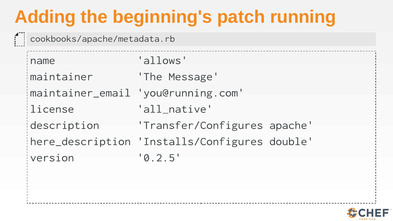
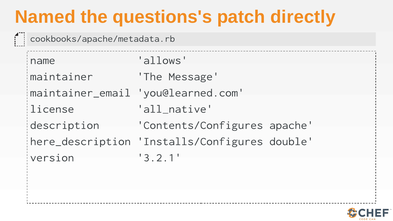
Adding: Adding -> Named (45, 17)
beginning's: beginning's -> questions's (162, 17)
running: running -> directly (303, 17)
you@running.com: you@running.com -> you@learned.com (191, 93)
Transfer/Configures: Transfer/Configures -> Contents/Configures (200, 125)
0.2.5: 0.2.5 -> 3.2.1 (159, 158)
